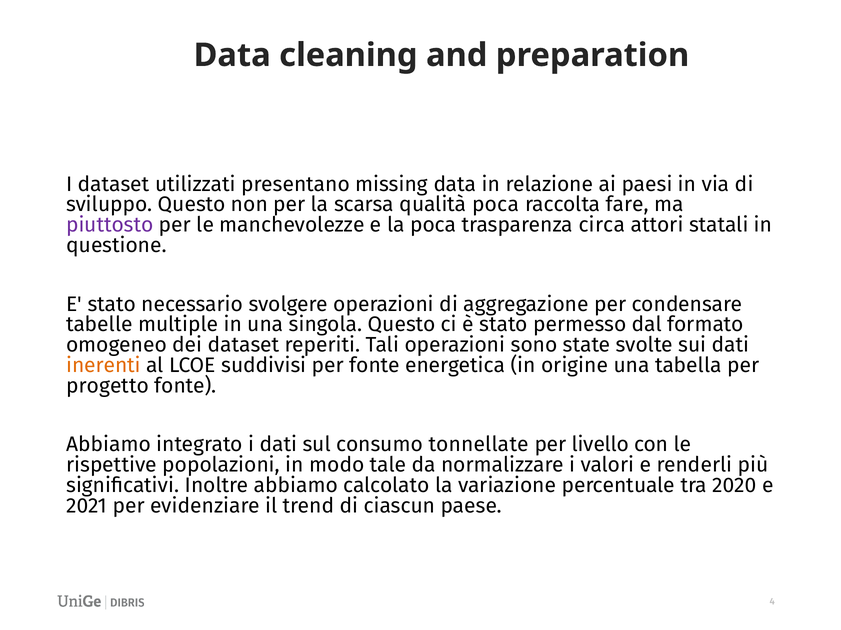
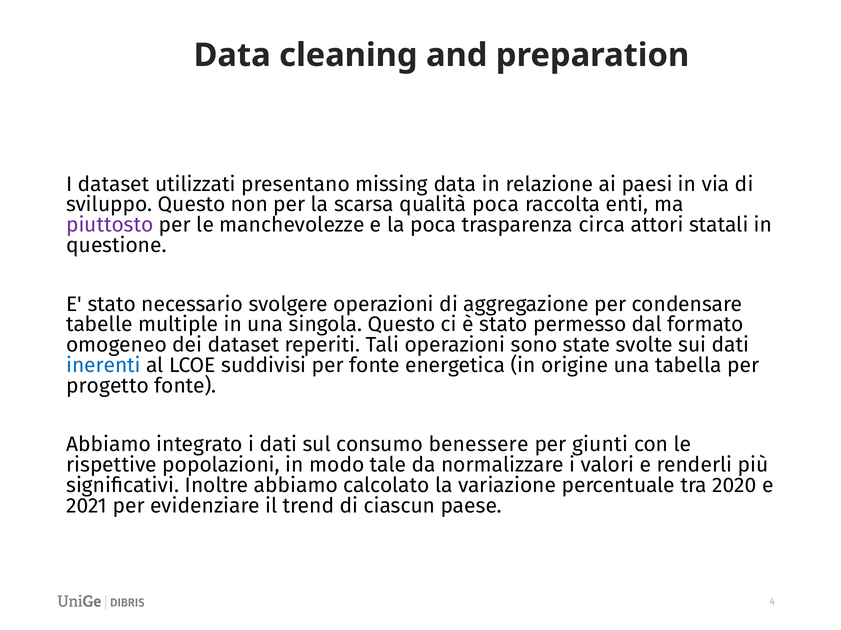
fare: fare -> enti (627, 205)
inerenti colour: orange -> blue (103, 366)
tonnellate: tonnellate -> benessere (479, 445)
livello: livello -> giunti (600, 445)
